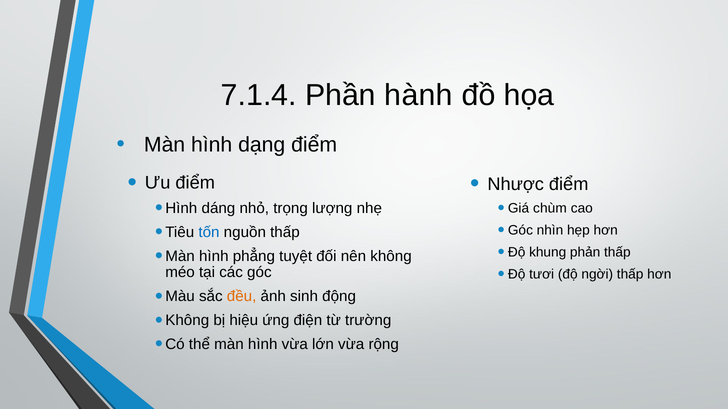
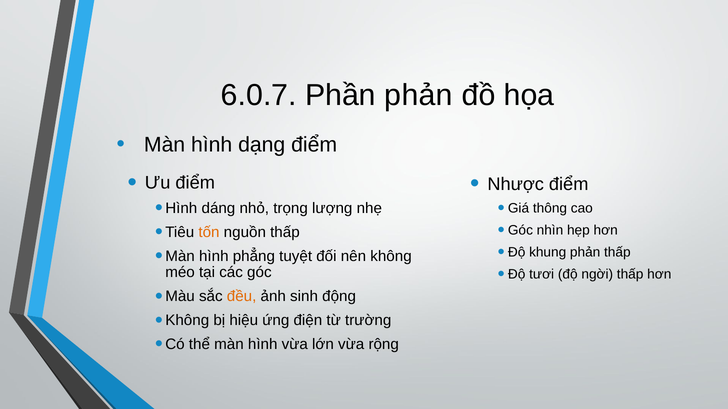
7.1.4: 7.1.4 -> 6.0.7 (259, 95)
Phần hành: hành -> phản (419, 95)
chùm: chùm -> thông (550, 208)
tốn colour: blue -> orange (209, 232)
